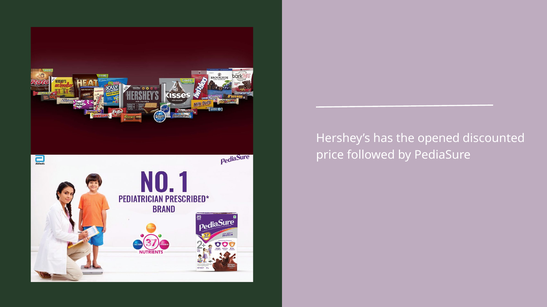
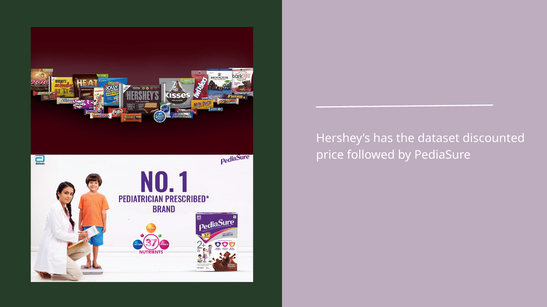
opened: opened -> dataset (439, 139)
